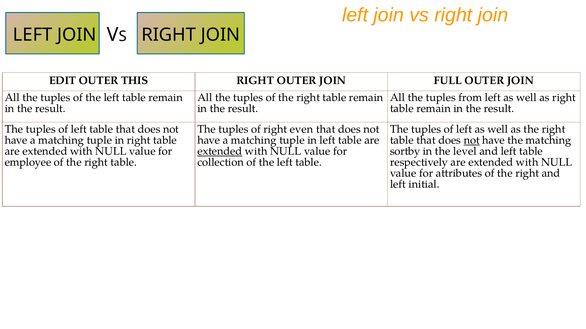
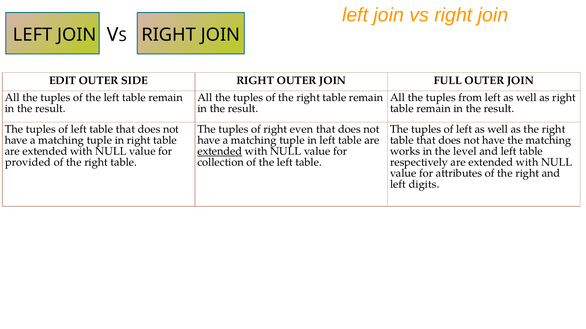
THIS: THIS -> SIDE (135, 81)
not underline: present -> none (472, 140)
sortby: sortby -> works (405, 151)
employee: employee -> provided (28, 162)
initial: initial -> digits (424, 185)
